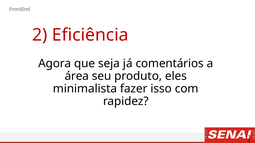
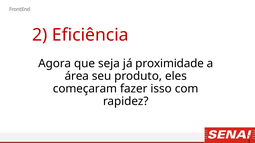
comentários: comentários -> proximidade (170, 64)
minimalista: minimalista -> começaram (85, 89)
